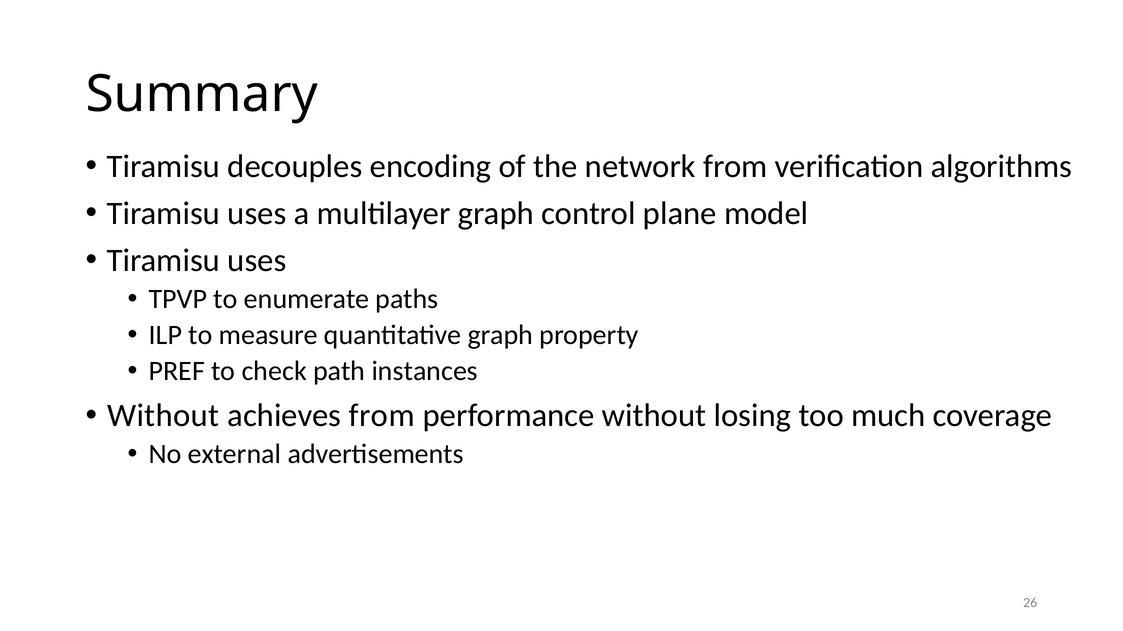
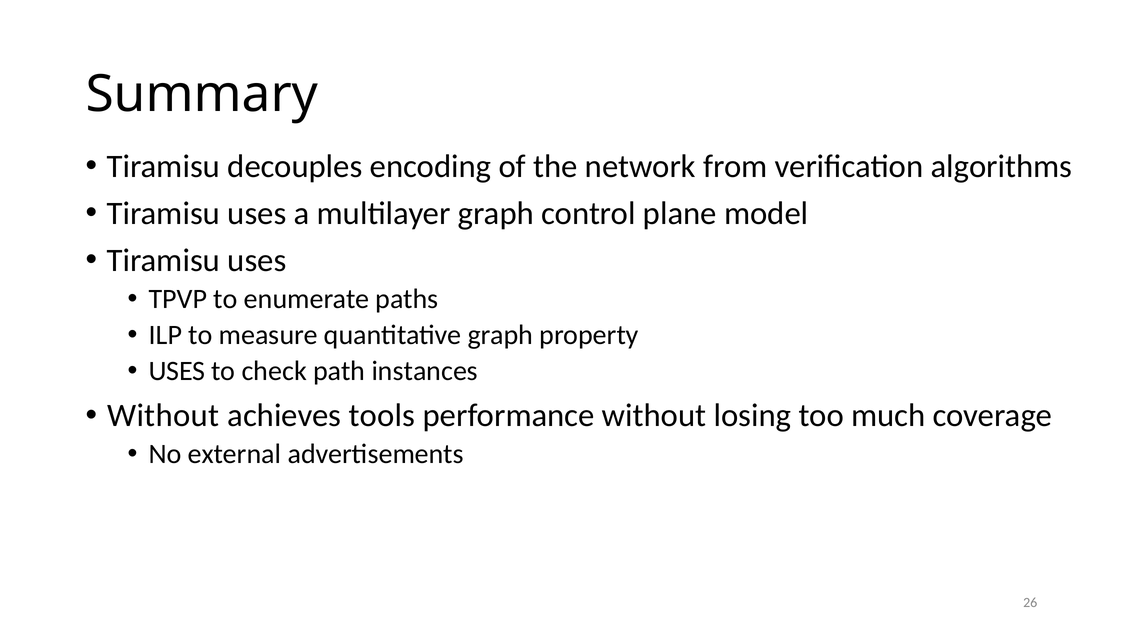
PREF: PREF -> USES (177, 371)
achieves from: from -> tools (382, 416)
